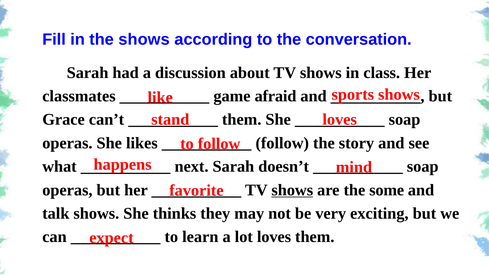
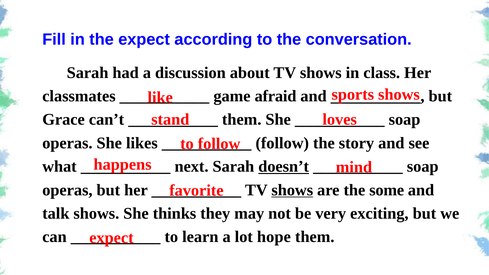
the shows: shows -> expect (144, 39)
doesn’t underline: none -> present (284, 167)
lot loves: loves -> hope (274, 237)
